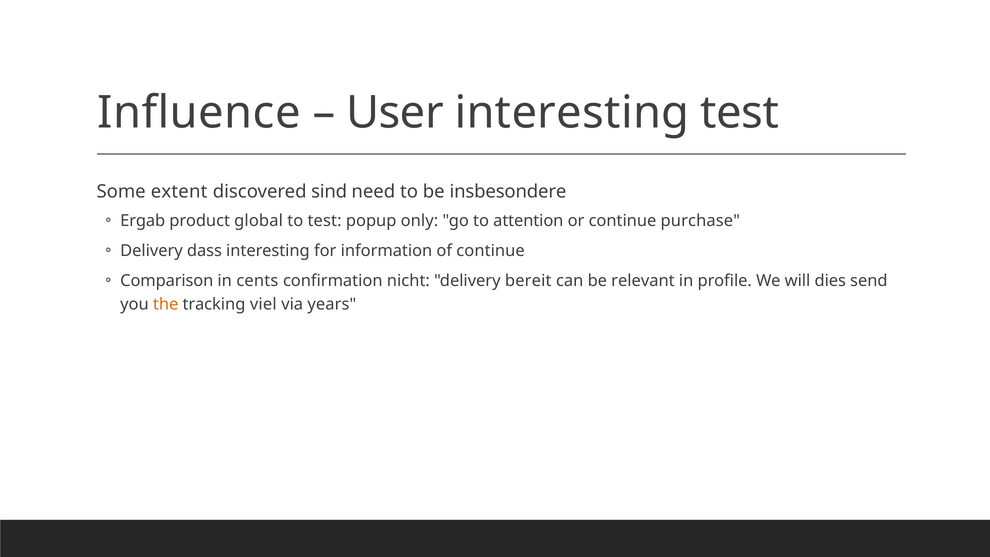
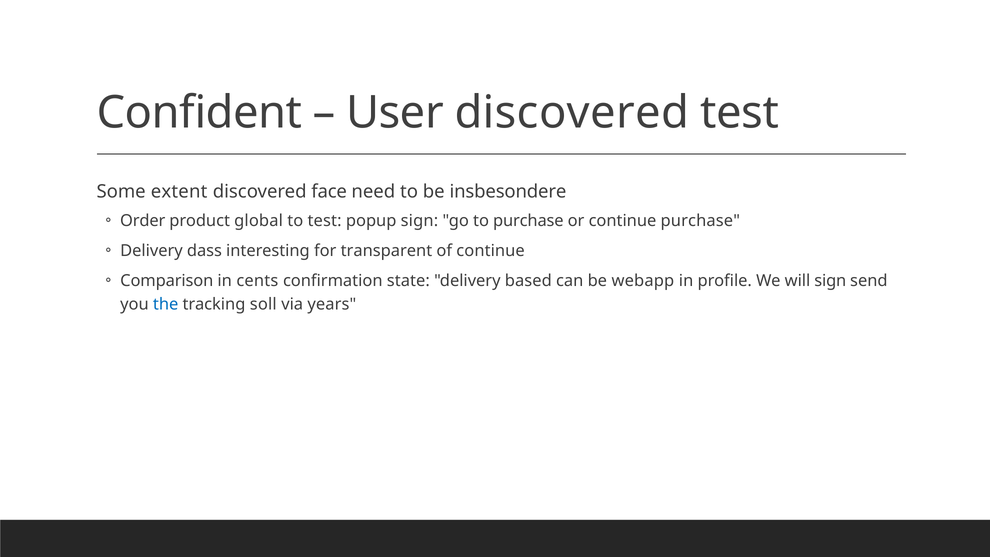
Influence: Influence -> Confident (199, 113)
User interesting: interesting -> discovered (572, 113)
sind: sind -> face (329, 192)
Ergab: Ergab -> Order (143, 221)
popup only: only -> sign (419, 221)
to attention: attention -> purchase (528, 221)
information: information -> transparent (386, 251)
nicht: nicht -> state (408, 281)
bereit: bereit -> based (528, 281)
relevant: relevant -> webapp (643, 281)
will dies: dies -> sign (830, 281)
the colour: orange -> blue (166, 304)
viel: viel -> soll (263, 304)
